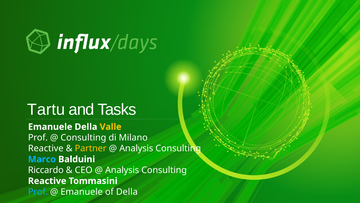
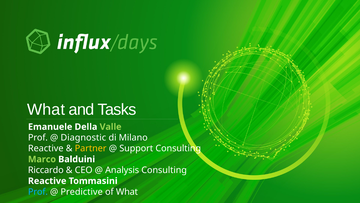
Tartu: Tartu -> What (46, 109)
Valle colour: yellow -> light green (111, 127)
Consulting: Consulting -> Diagnostic (83, 137)
Analysis: Analysis -> Support (136, 148)
Marco colour: light blue -> light green (42, 159)
Emanuele: Emanuele -> Predictive (82, 191)
of Della: Della -> What (127, 191)
